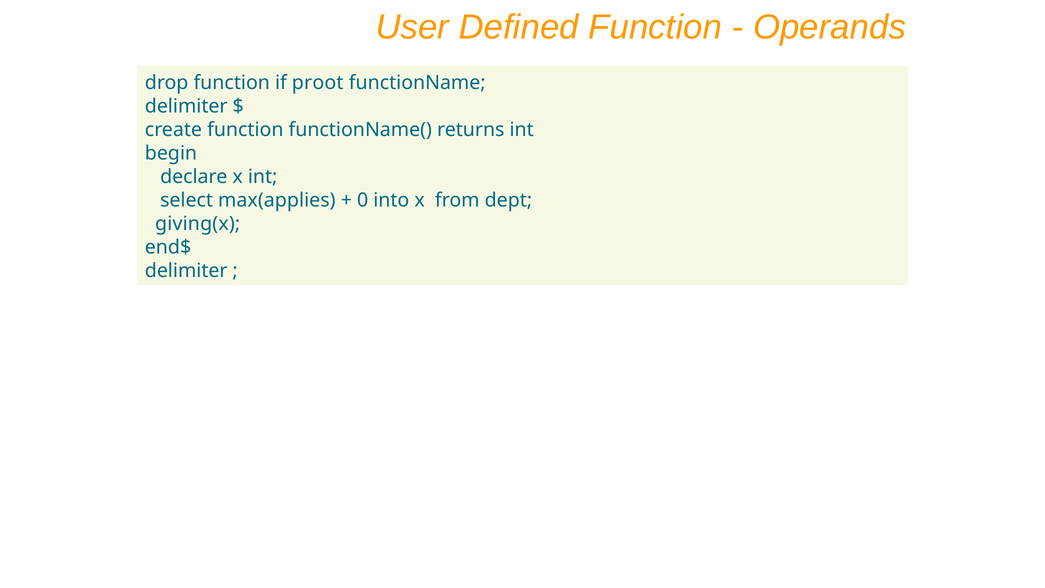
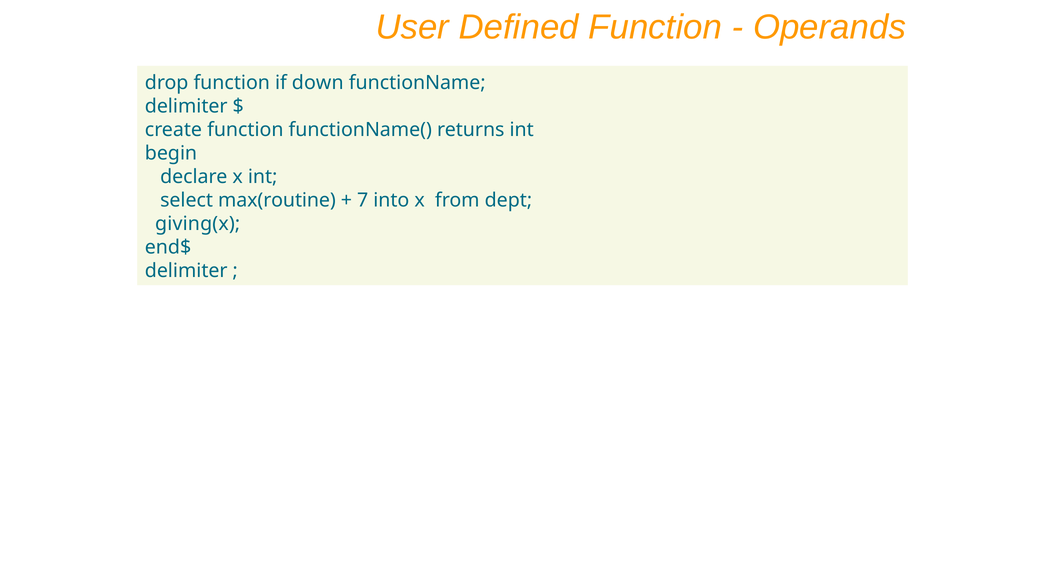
proot: proot -> down (318, 83)
max(applies: max(applies -> max(routine (277, 200)
0: 0 -> 7 (363, 200)
